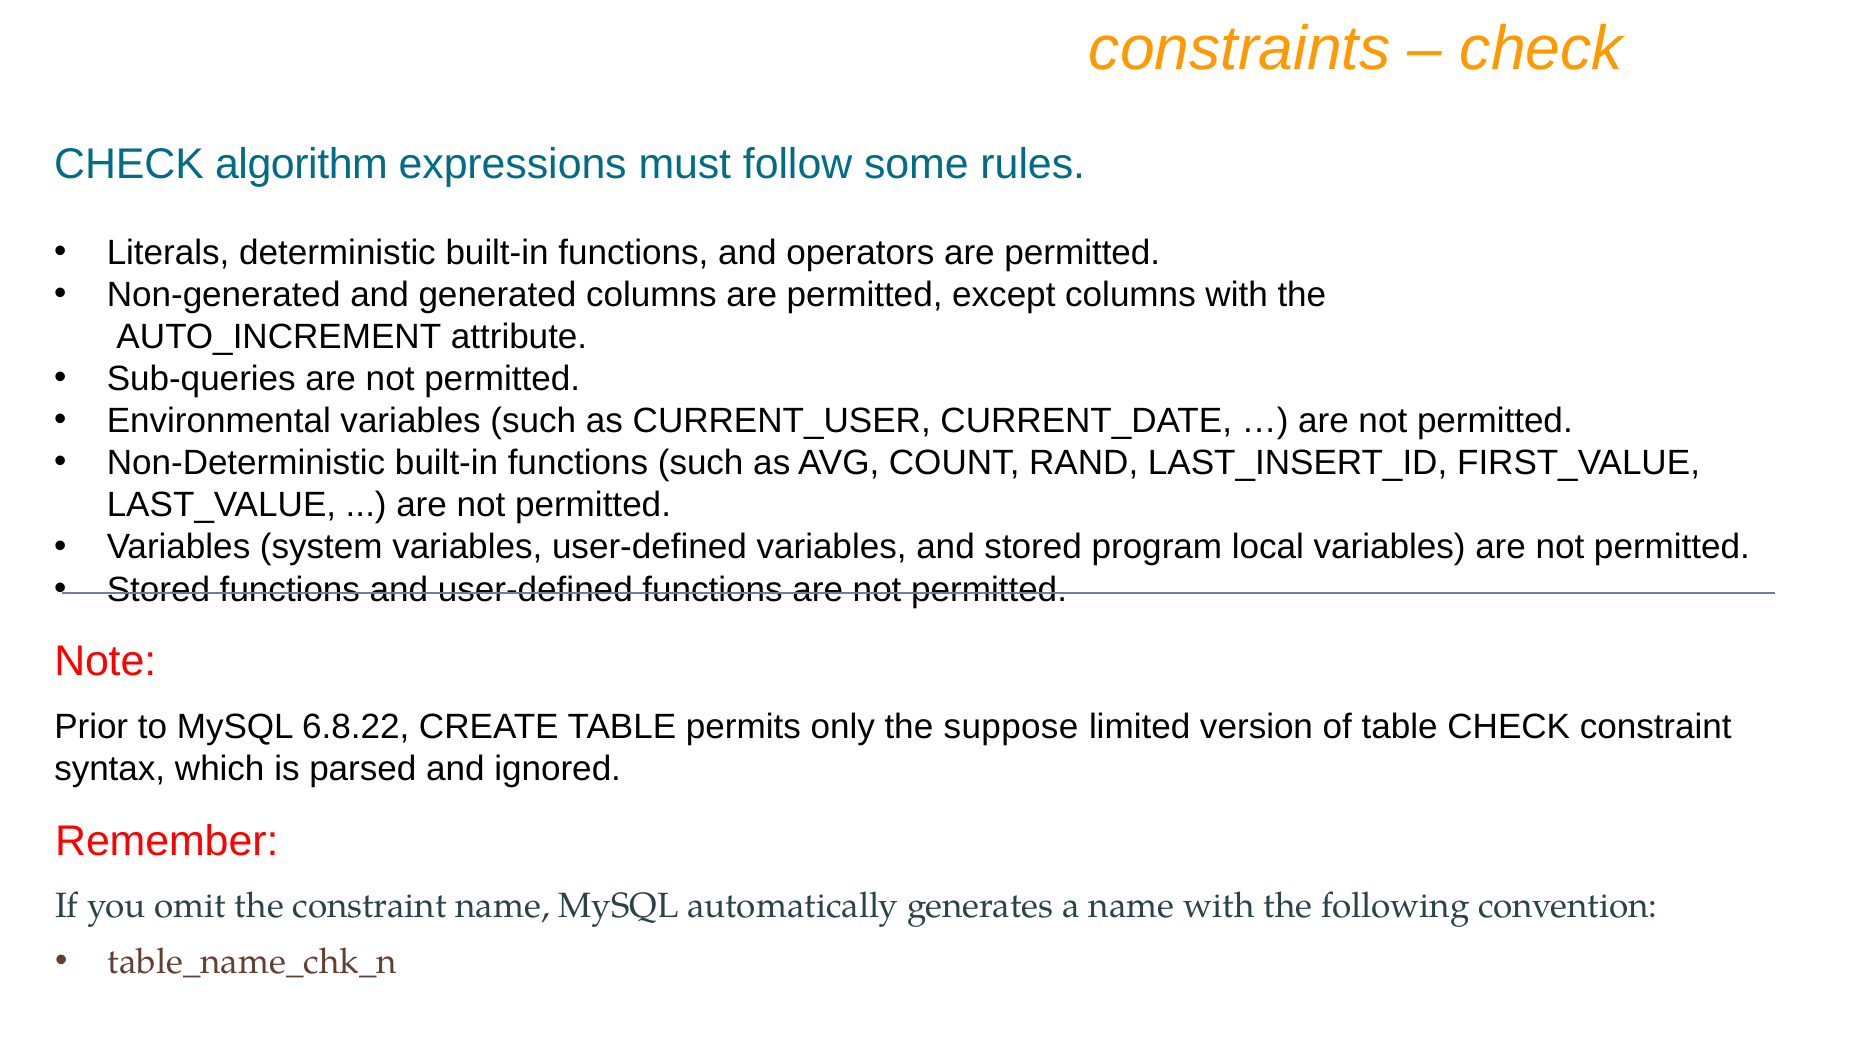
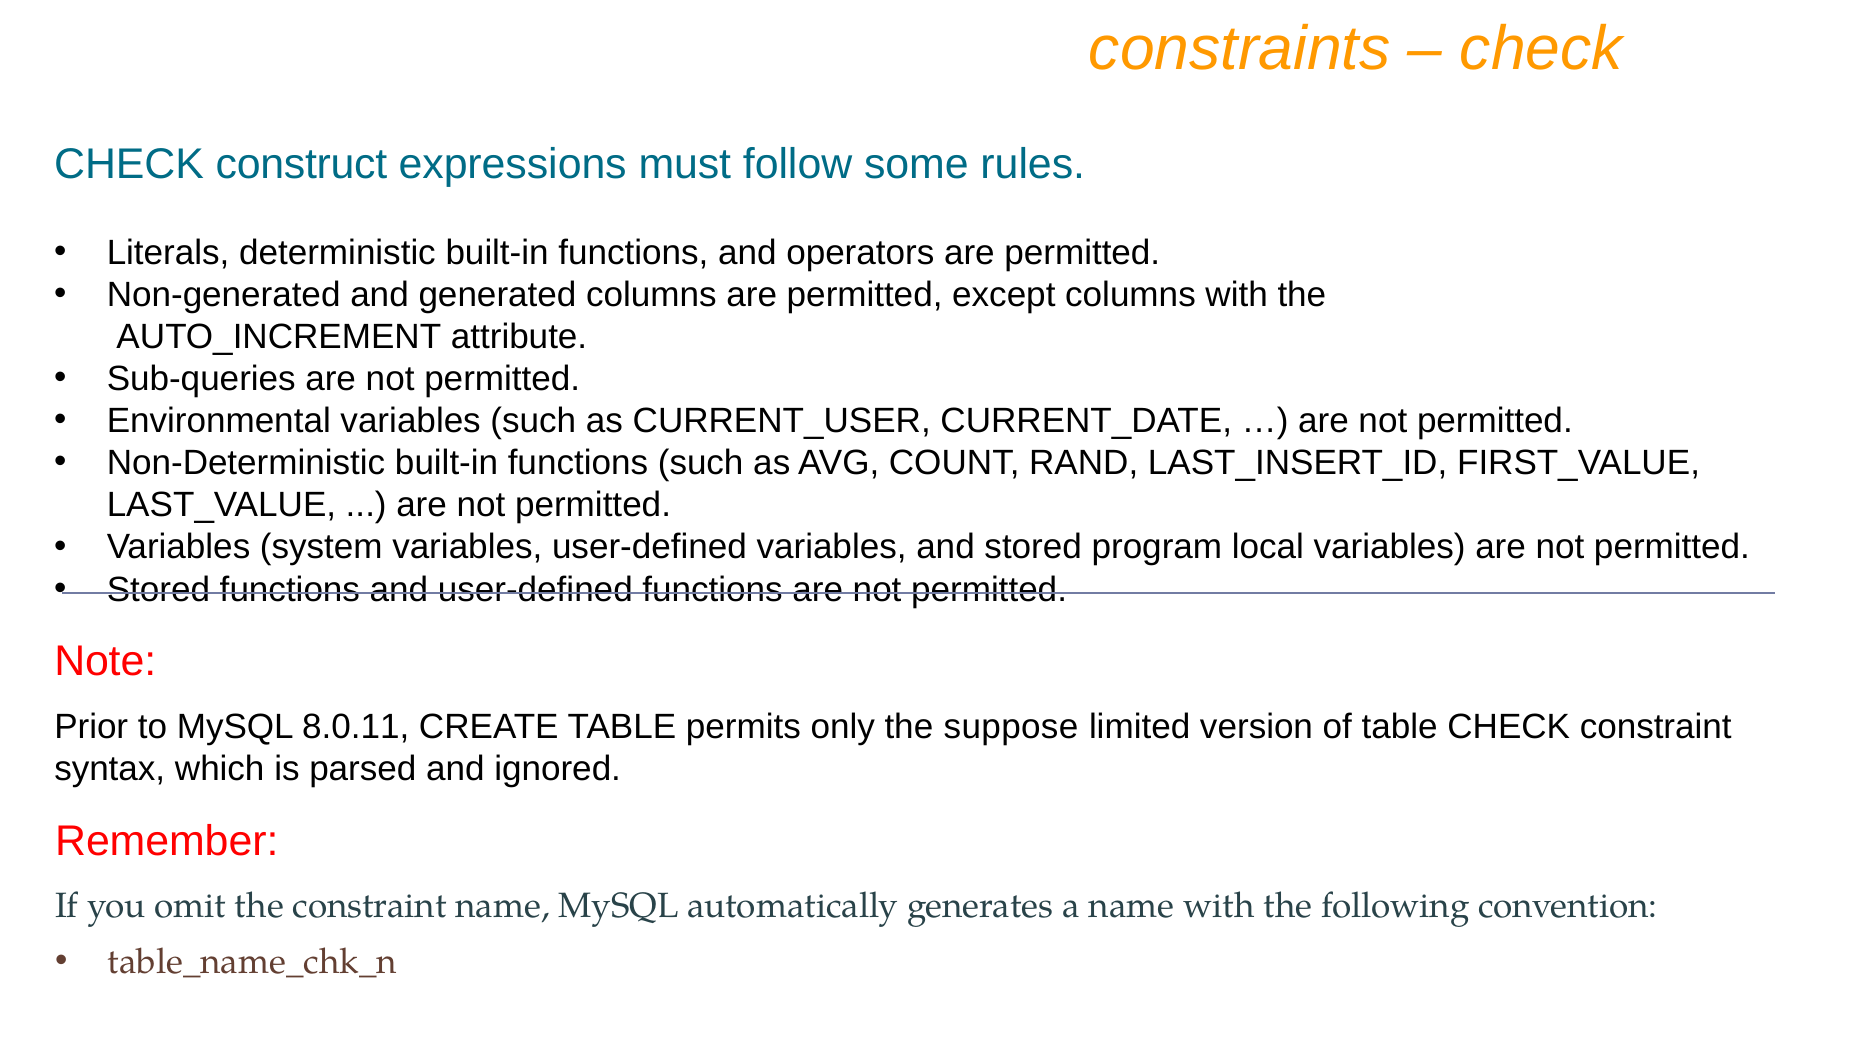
algorithm: algorithm -> construct (301, 164)
6.8.22: 6.8.22 -> 8.0.11 (356, 726)
